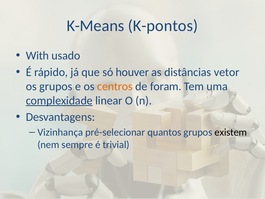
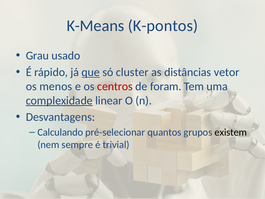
With: With -> Grau (37, 56)
que underline: none -> present (91, 72)
houver: houver -> cluster (132, 72)
os grupos: grupos -> menos (56, 86)
centros colour: orange -> red (115, 86)
Vizinhança: Vizinhança -> Calculando (60, 132)
